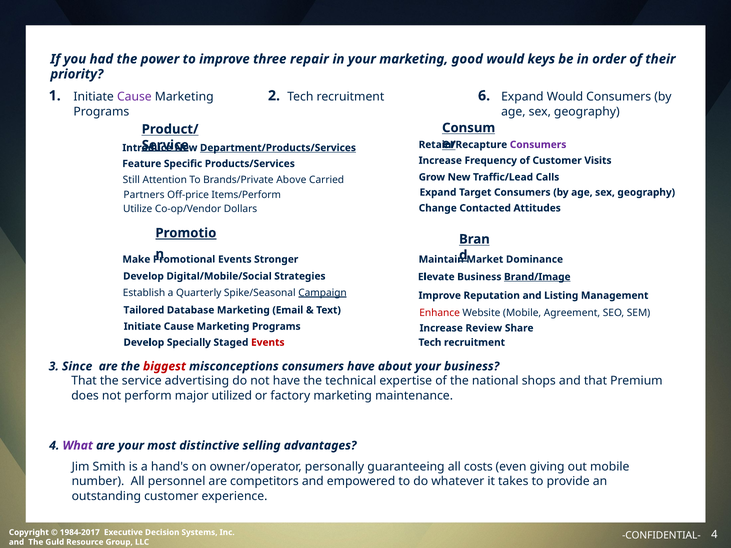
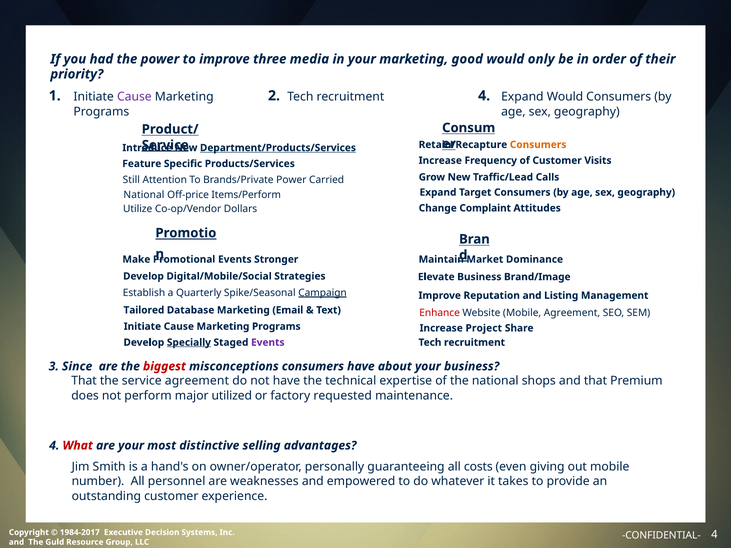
repair: repair -> media (309, 59)
keys: keys -> only (541, 59)
2 6: 6 -> 4 (484, 96)
Consumers colour: purple -> orange (538, 145)
Brands/Private Above: Above -> Power (291, 180)
Partners: Partners -> National (144, 195)
Contacted: Contacted -> Complaint (485, 208)
Brand/Image underline: present -> none (537, 277)
Review: Review -> Project (484, 328)
Specially underline: none -> present (189, 343)
Events colour: red -> purple (268, 343)
service advertising: advertising -> agreement (197, 381)
factory marketing: marketing -> requested (343, 396)
What colour: purple -> red (78, 446)
competitors: competitors -> weaknesses (264, 482)
